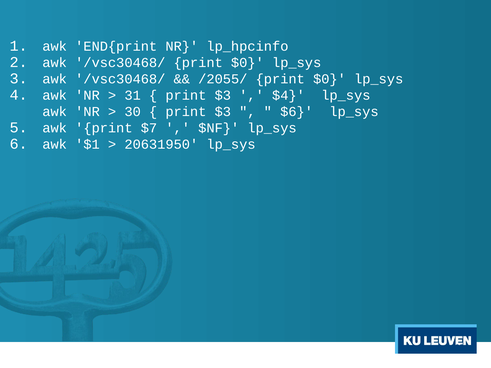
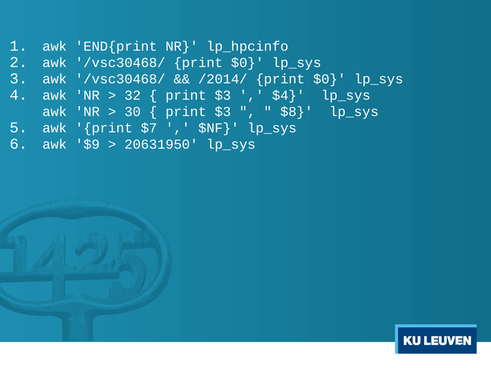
/2055/: /2055/ -> /2014/ (223, 79)
31: 31 -> 32 (133, 95)
$6: $6 -> $8 (297, 112)
$1: $1 -> $9 (87, 145)
